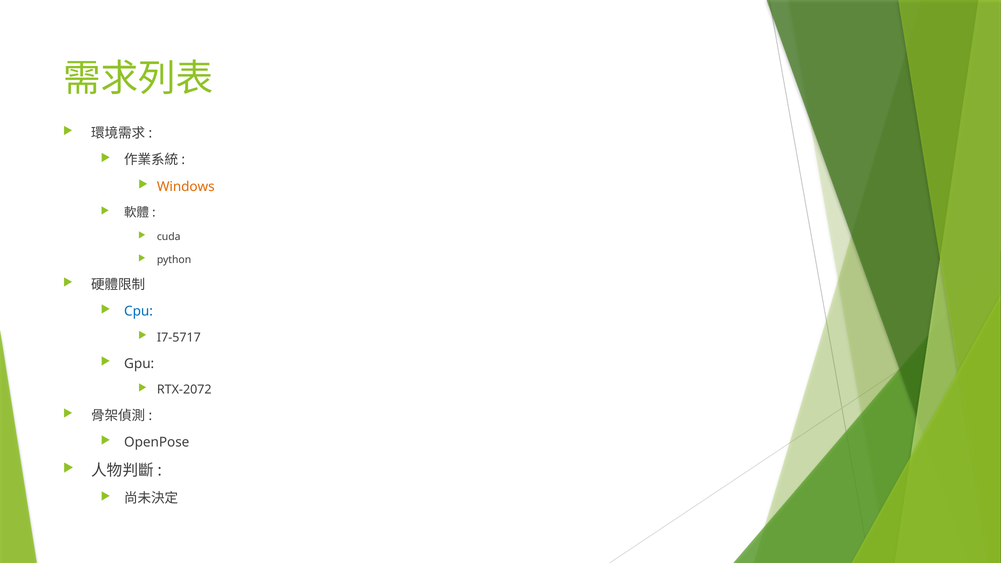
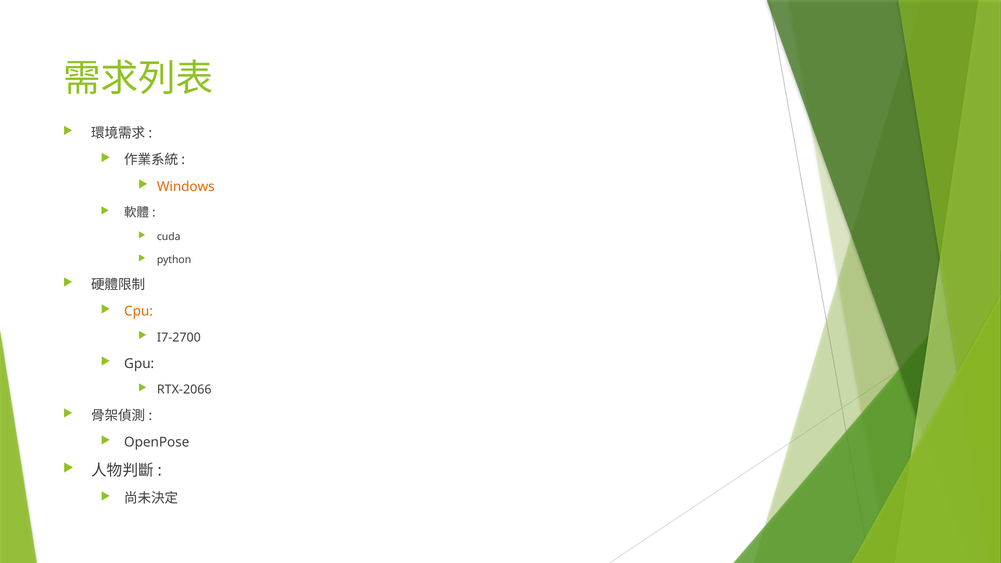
Cpu colour: blue -> orange (139, 311)
I7-5717: I7-5717 -> I7-2700 (179, 337)
RTX-2072: RTX-2072 -> RTX-2066 (184, 390)
